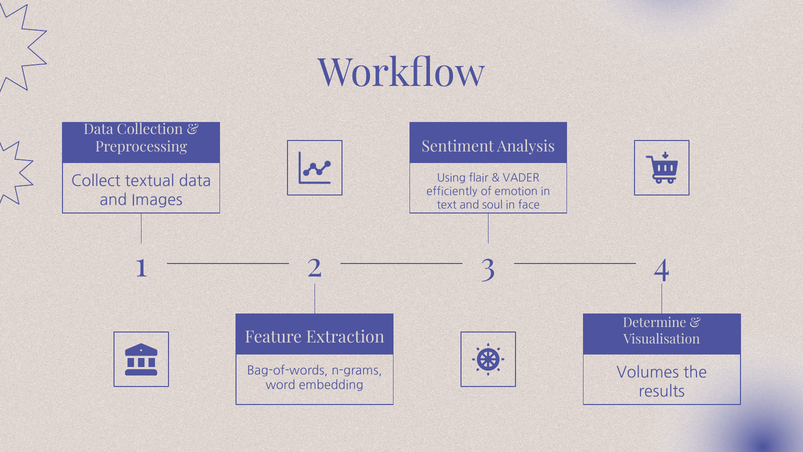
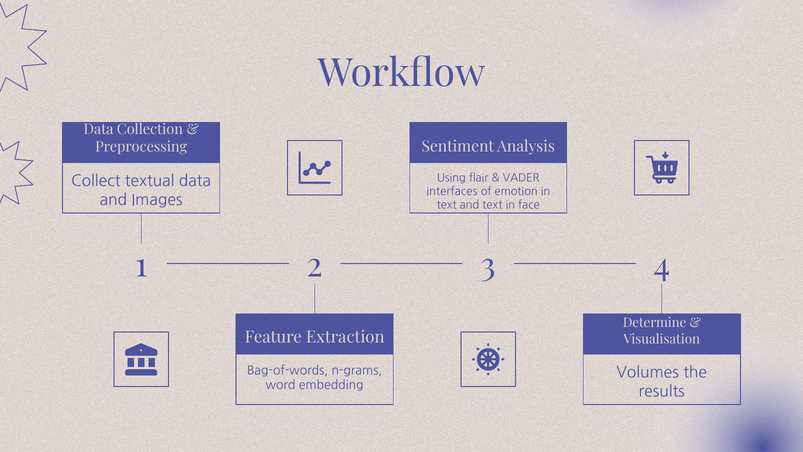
efficiently: efficiently -> interfaces (452, 192)
and soul: soul -> text (492, 205)
